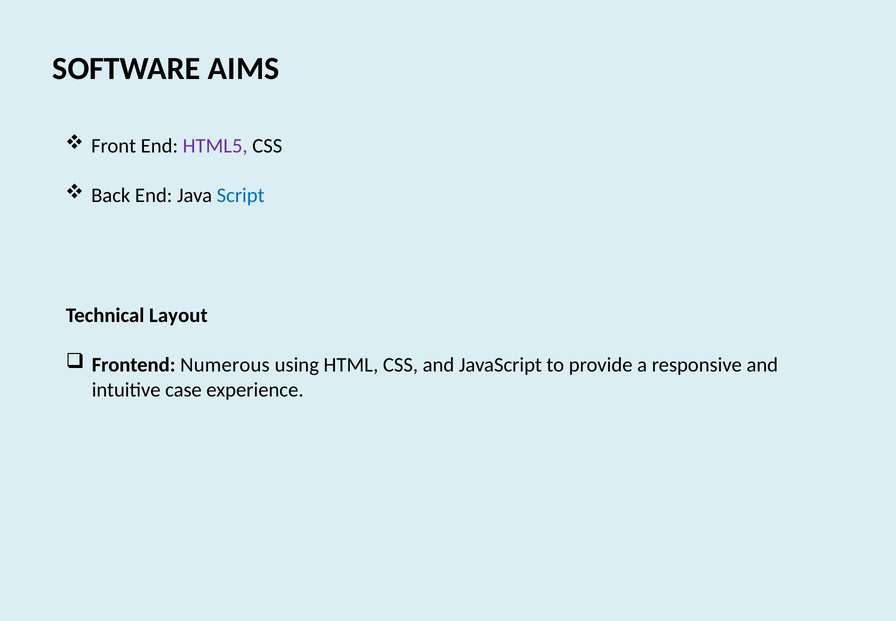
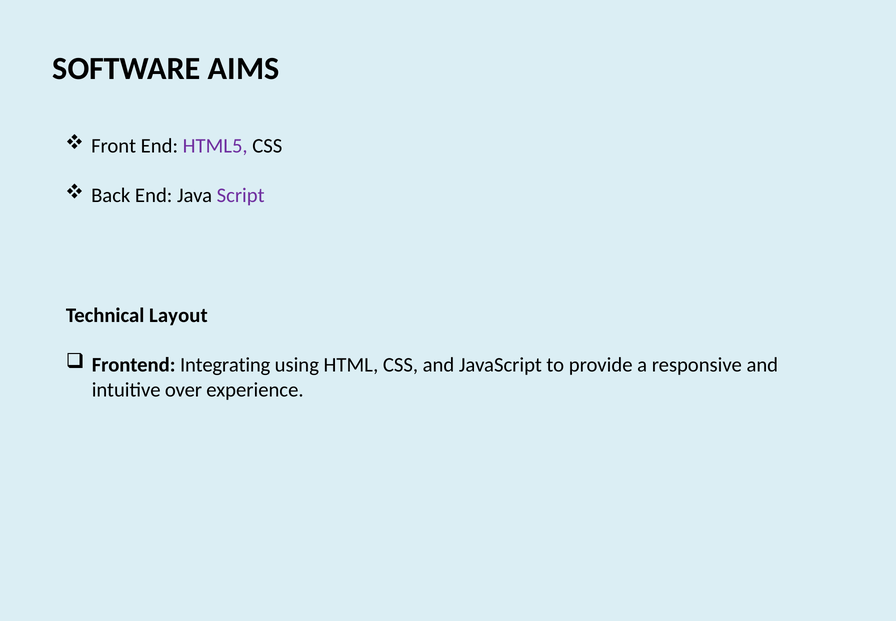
Script colour: blue -> purple (241, 195)
Numerous: Numerous -> Integrating (225, 365)
case: case -> over (183, 389)
